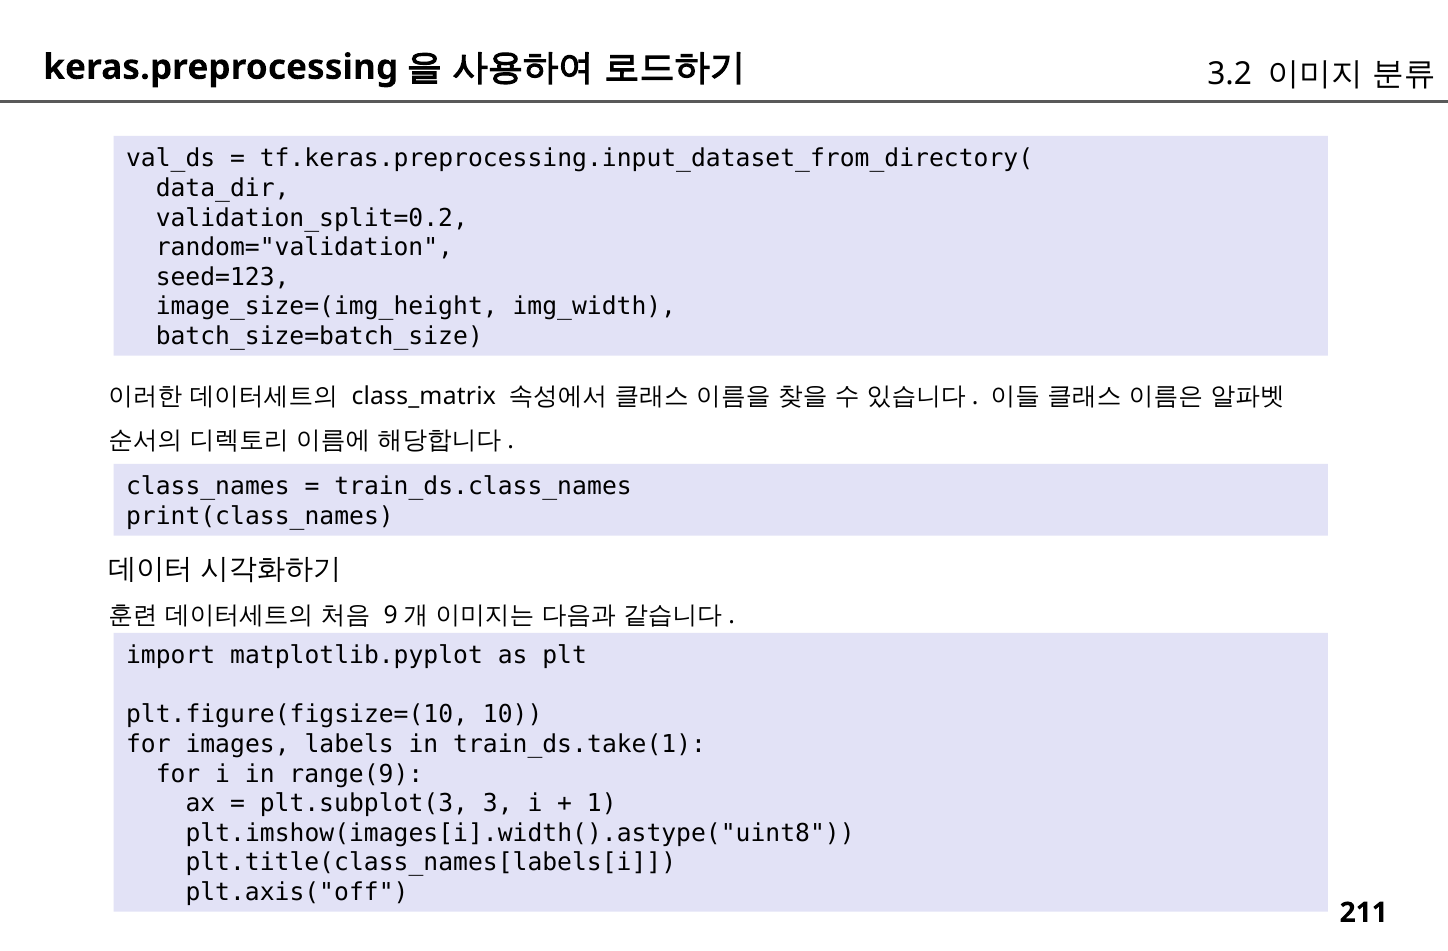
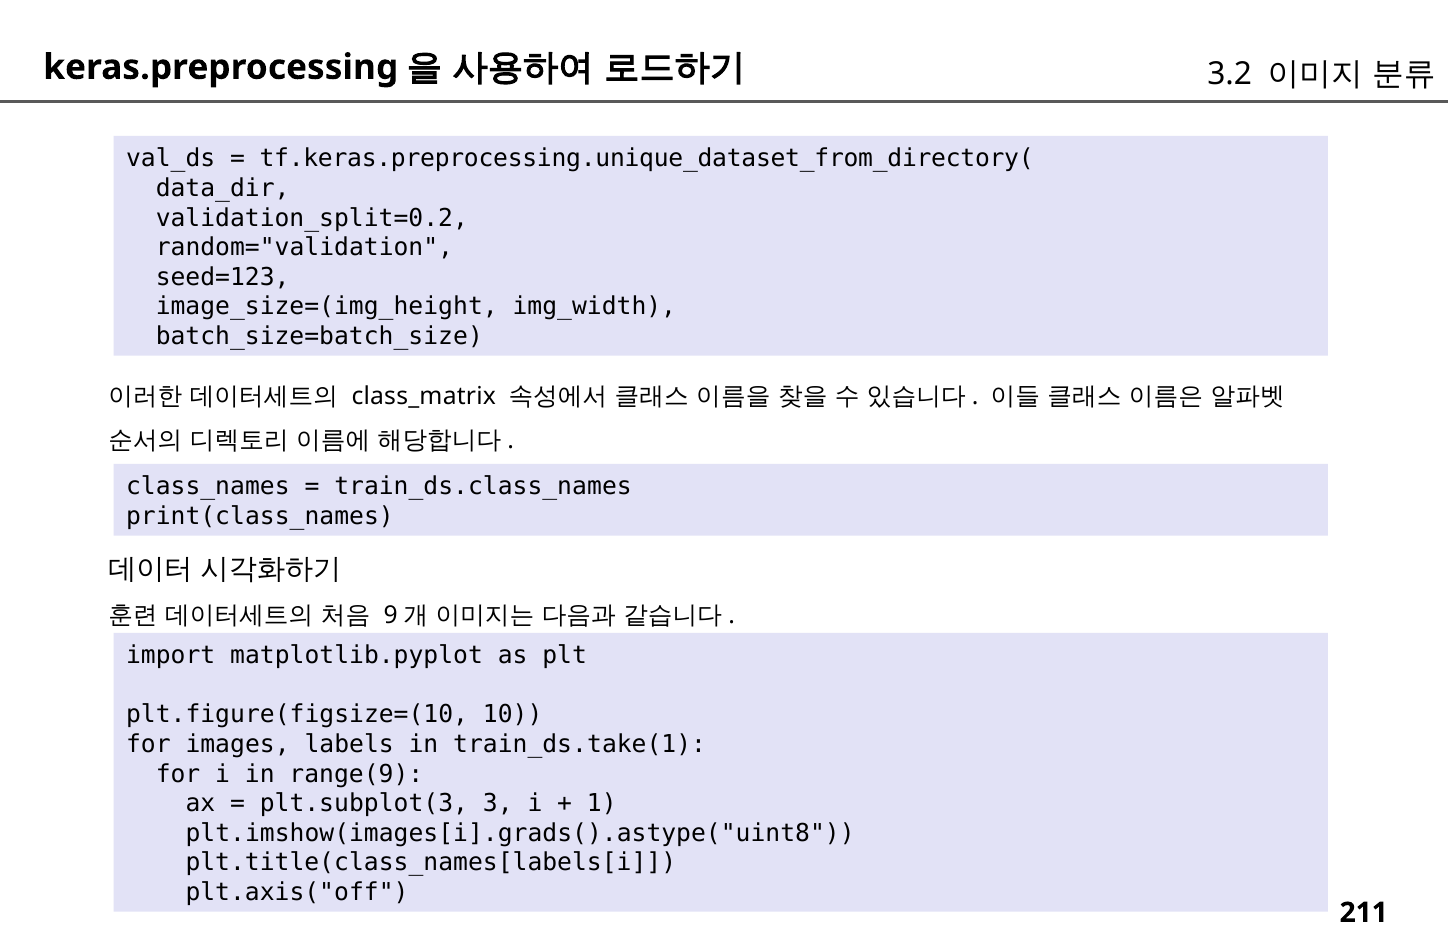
tf.keras.preprocessing.input_dataset_from_directory(: tf.keras.preprocessing.input_dataset_from_directory( -> tf.keras.preprocessing.unique_dataset_from_directory( (647, 159)
plt.imshow(images[i].width().astype("uint8: plt.imshow(images[i].width().astype("uint8 -> plt.imshow(images[i].grads().astype("uint8 (520, 833)
